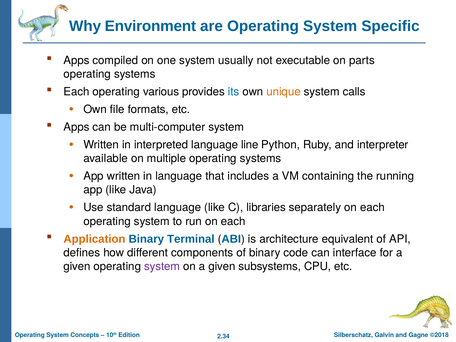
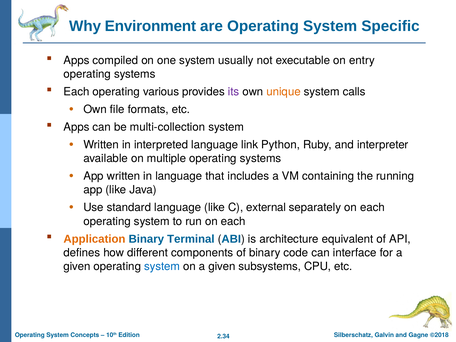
parts: parts -> entry (362, 61)
its colour: blue -> purple (234, 92)
multi-computer: multi-computer -> multi-collection (168, 127)
line: line -> link (250, 145)
libraries: libraries -> external (266, 208)
system colour: purple -> blue (162, 266)
